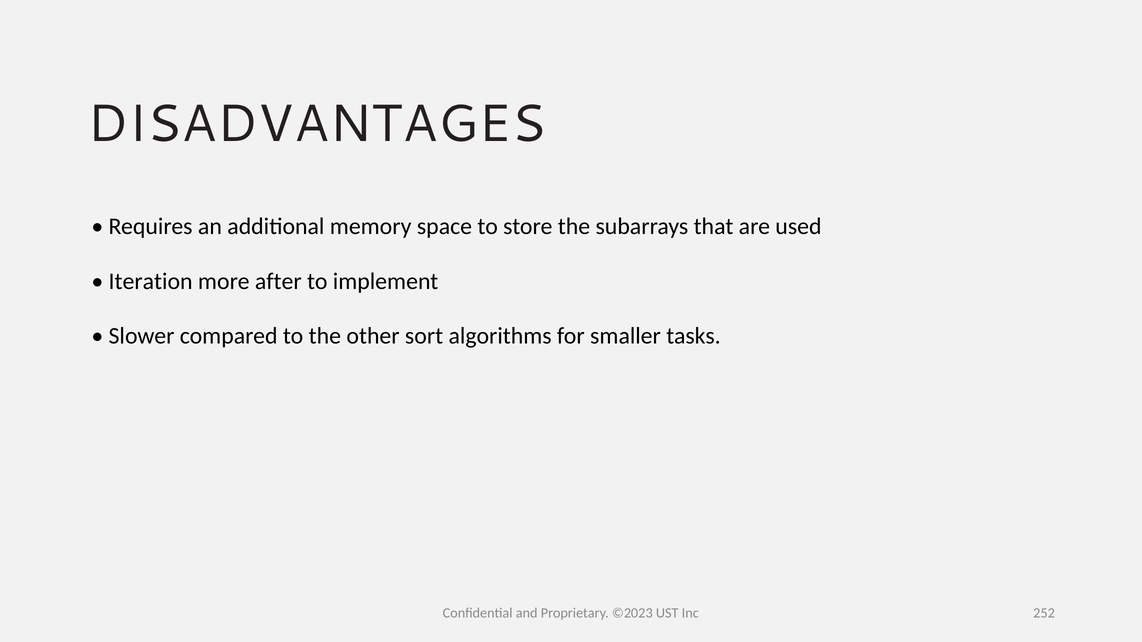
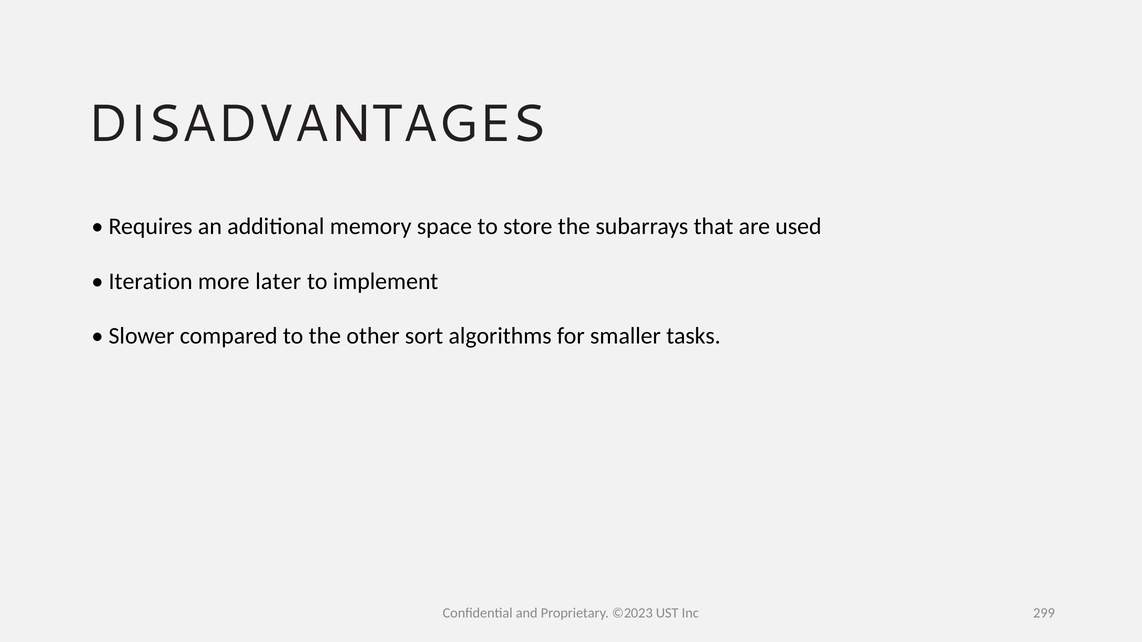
after: after -> later (278, 281)
252: 252 -> 299 (1044, 613)
